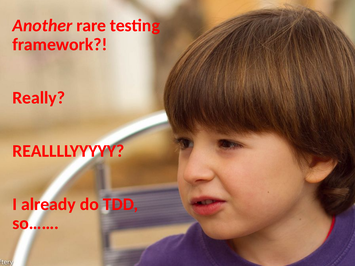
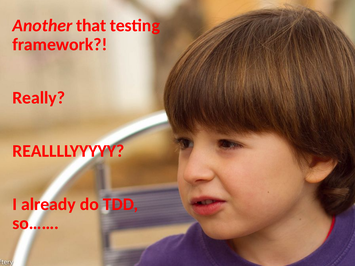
rare: rare -> that (91, 26)
